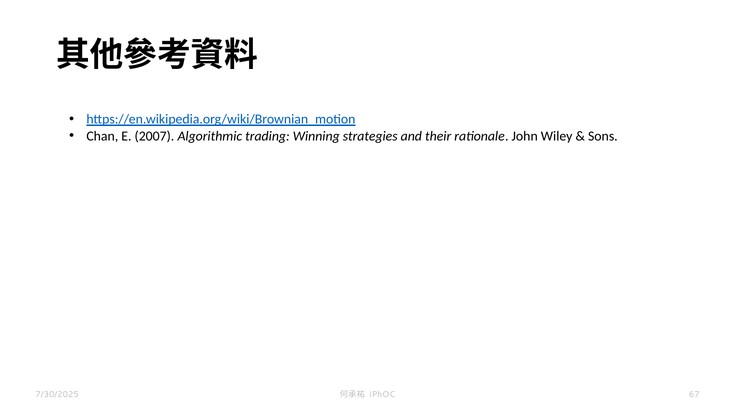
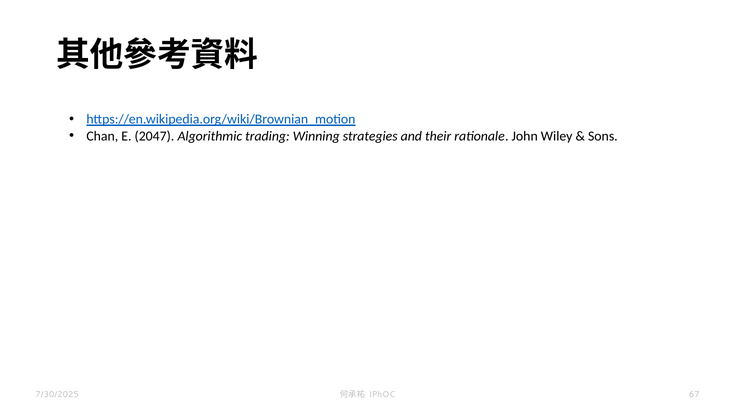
2007: 2007 -> 2047 (154, 136)
